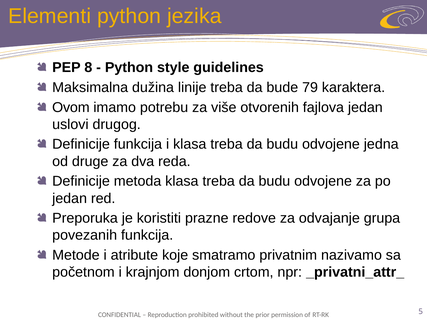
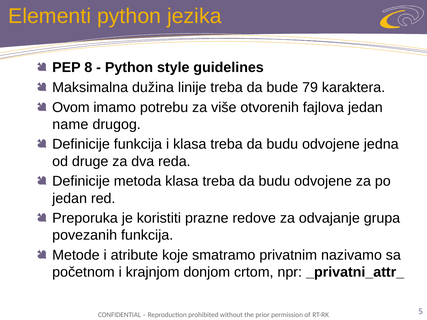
uslovi: uslovi -> name (70, 124)
